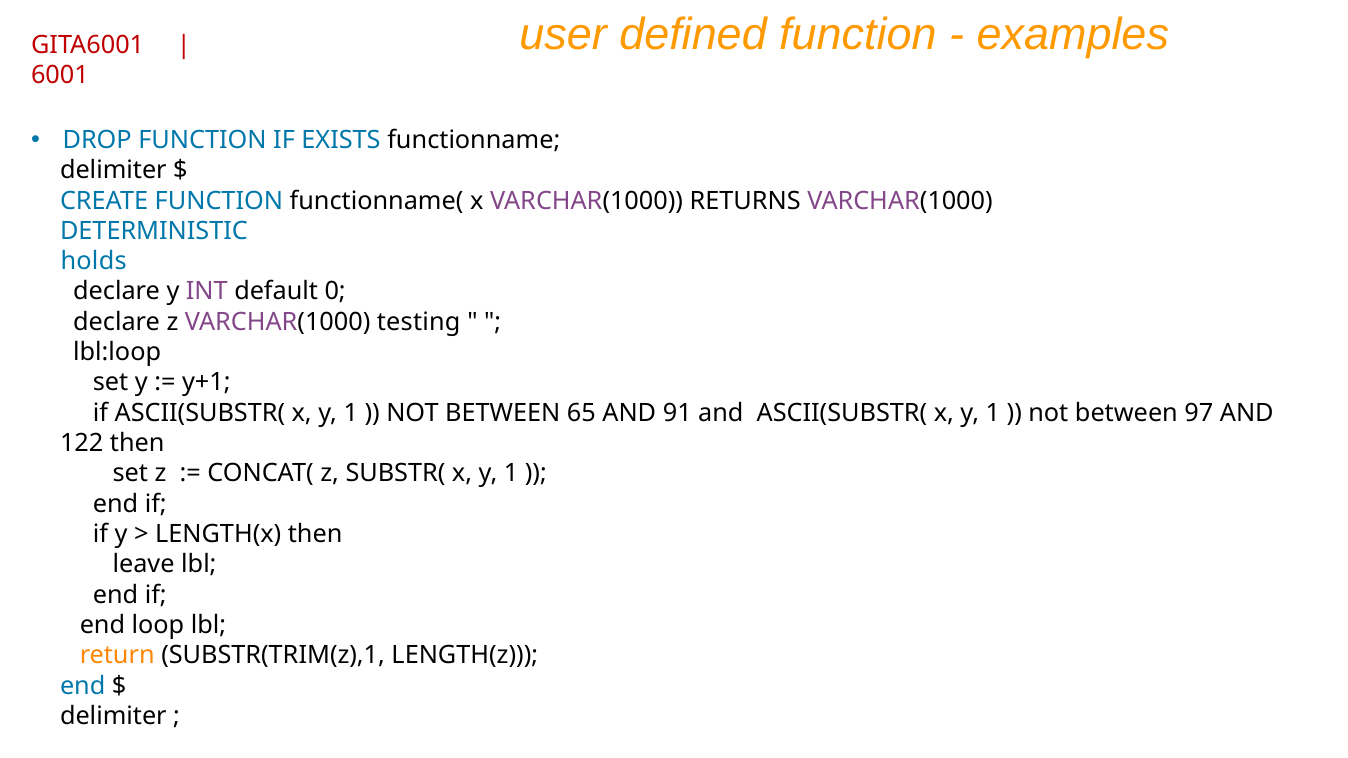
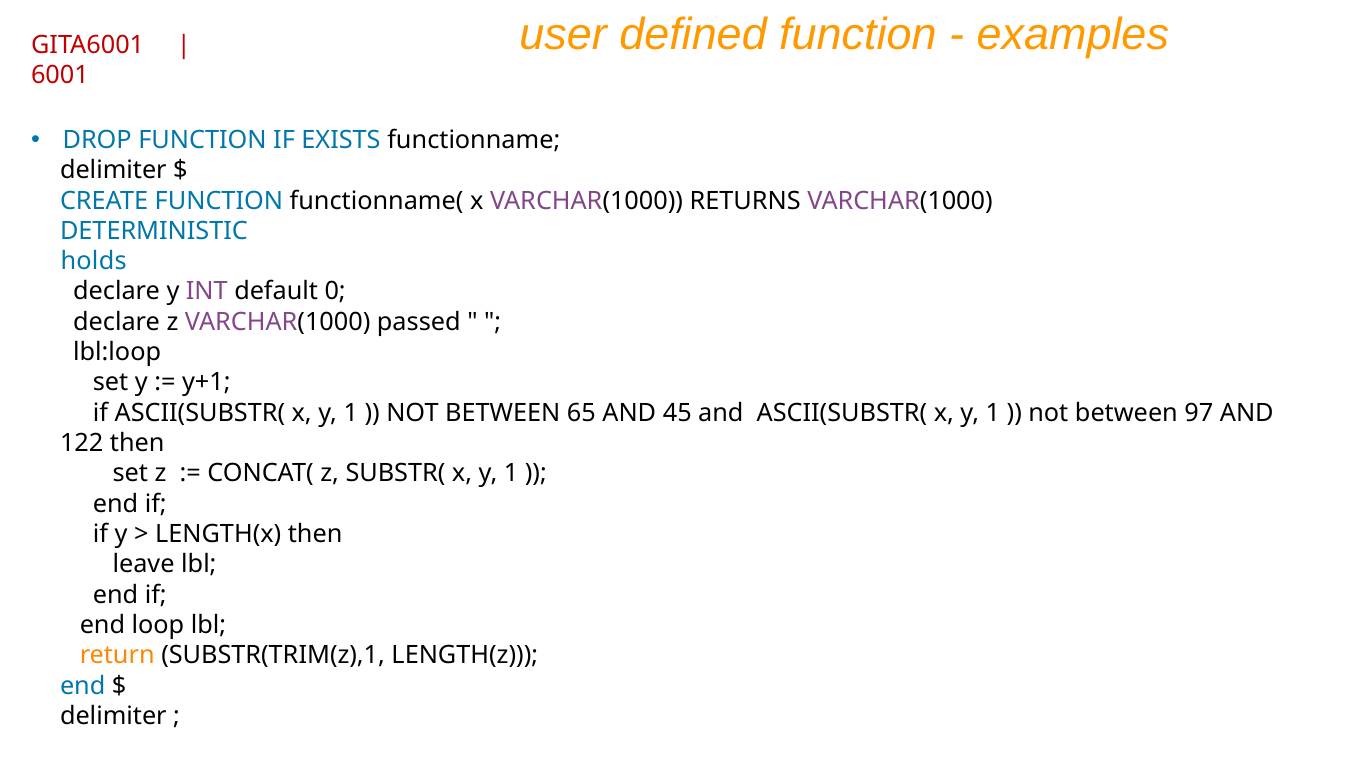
testing: testing -> passed (419, 322)
91: 91 -> 45 (677, 413)
